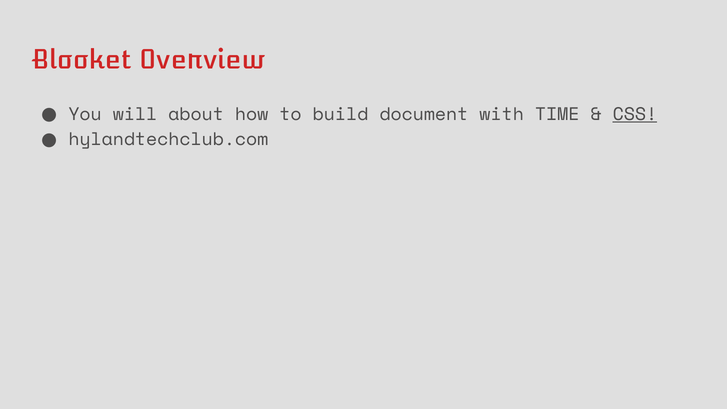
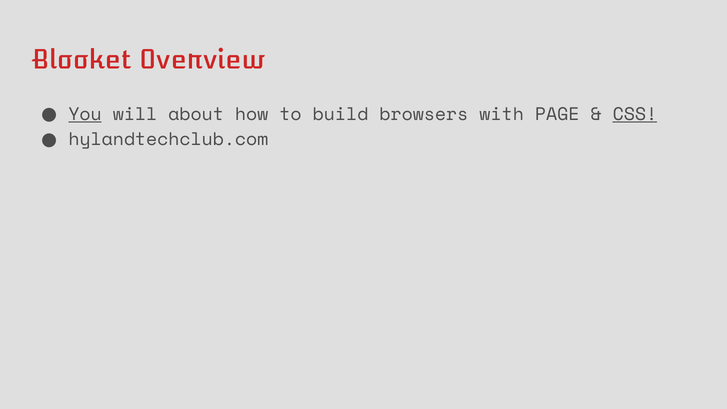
You underline: none -> present (85, 114)
document: document -> browsers (424, 114)
TIME: TIME -> PAGE (557, 114)
